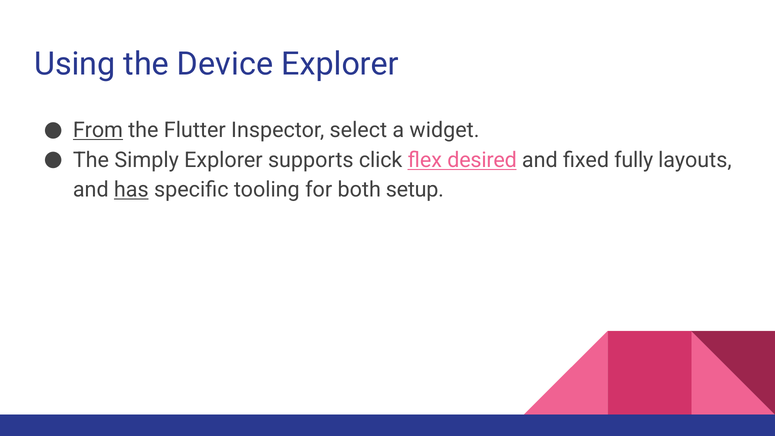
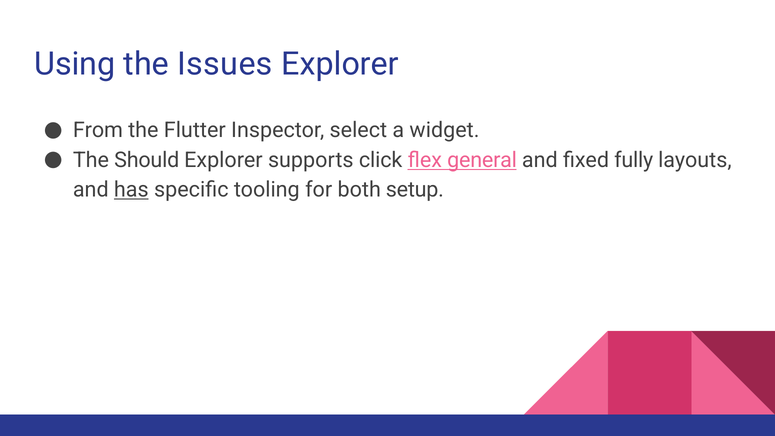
Device: Device -> Issues (225, 64)
From underline: present -> none (98, 130)
Simply: Simply -> Should (147, 160)
desired: desired -> general (482, 160)
